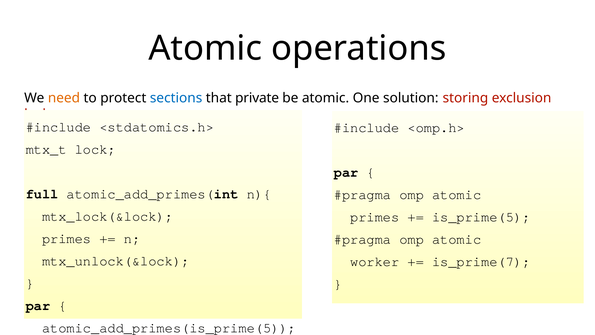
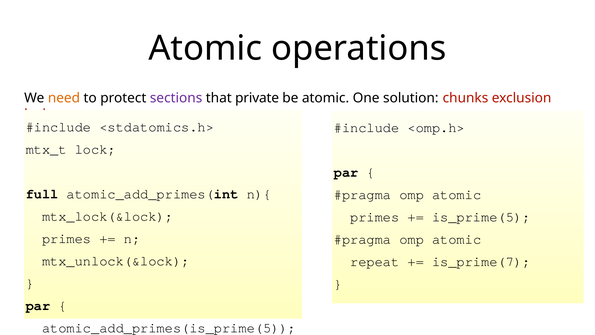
sections colour: blue -> purple (176, 98)
storing: storing -> chunks (465, 98)
worker: worker -> repeat (375, 262)
